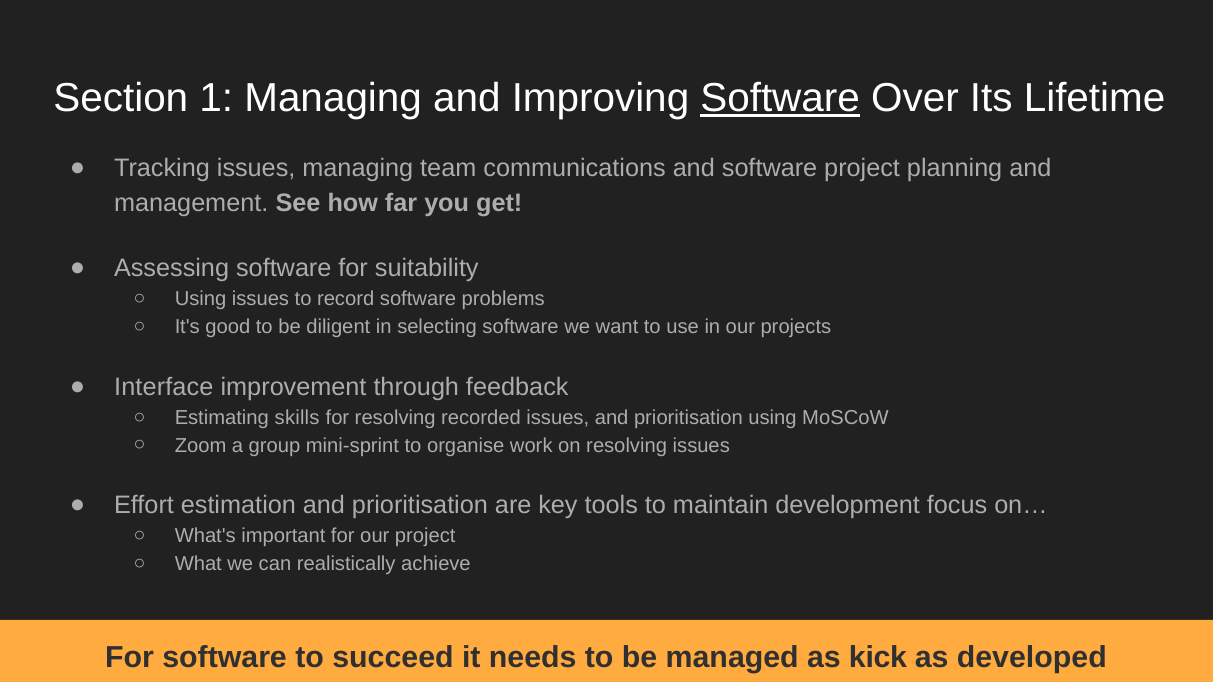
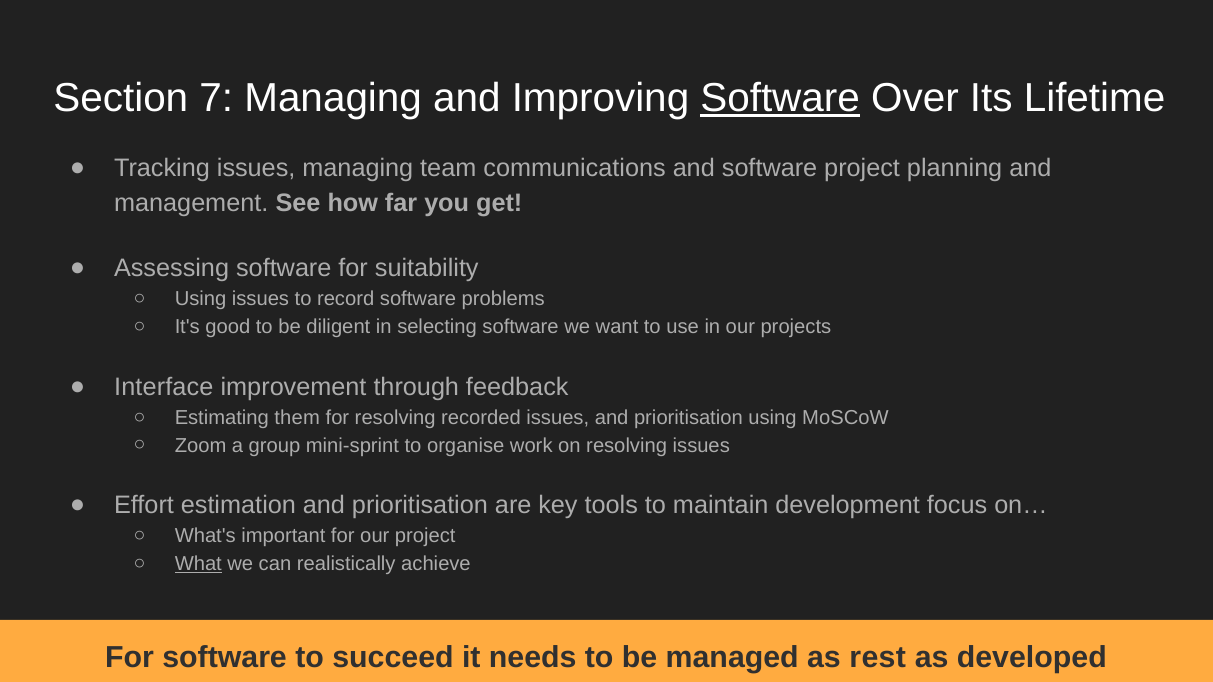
1: 1 -> 7 (216, 98)
skills: skills -> them (297, 418)
What underline: none -> present (198, 564)
kick: kick -> rest (878, 658)
